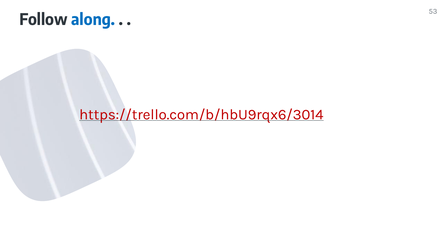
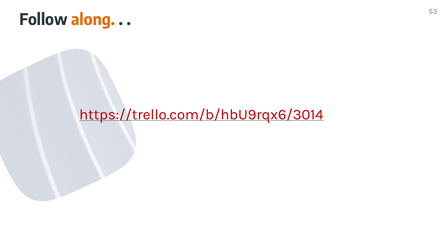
along colour: blue -> orange (93, 20)
